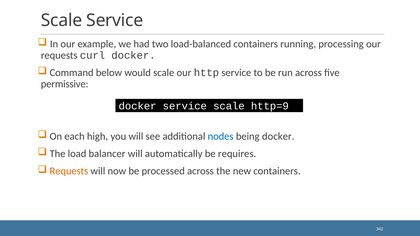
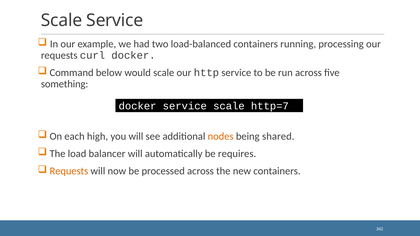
permissive: permissive -> something (65, 84)
http=9: http=9 -> http=7 (270, 106)
nodes colour: blue -> orange (221, 136)
being docker: docker -> shared (278, 136)
